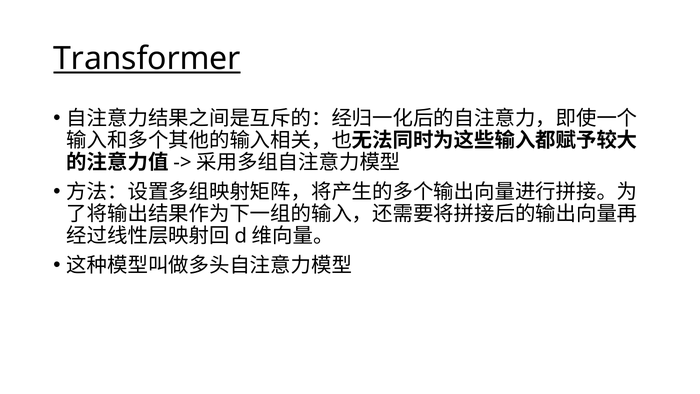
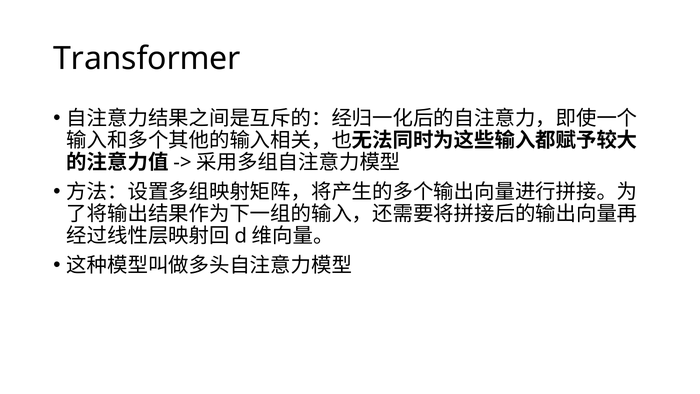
Transformer underline: present -> none (147, 59)
